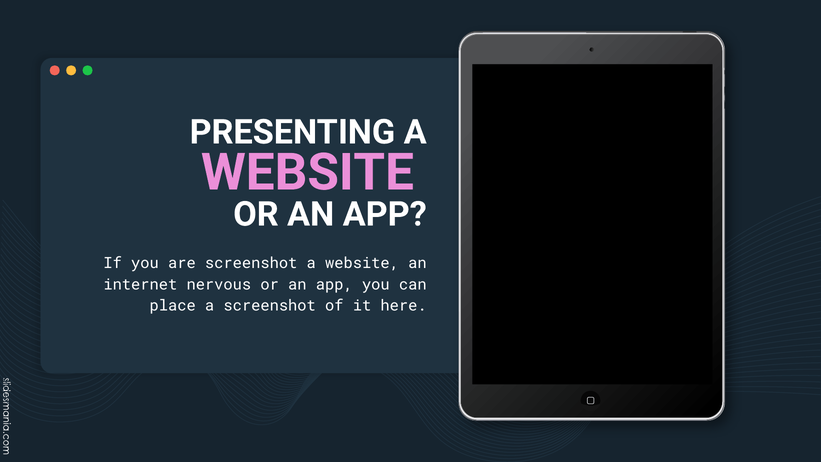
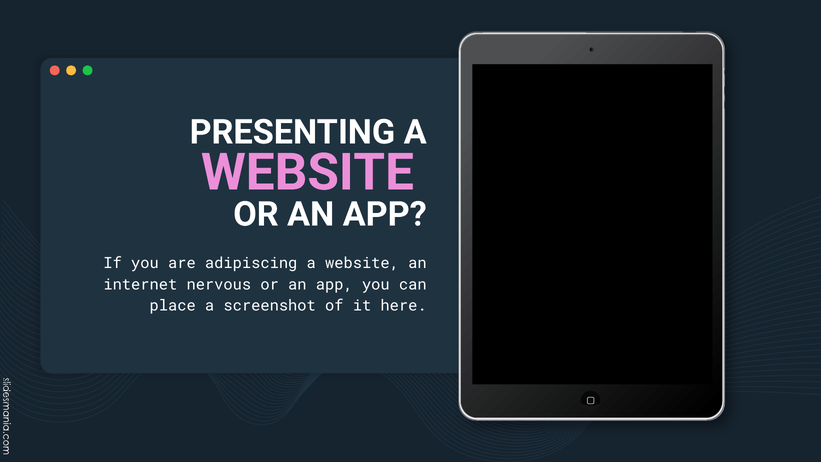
are screenshot: screenshot -> adipiscing (251, 263)
